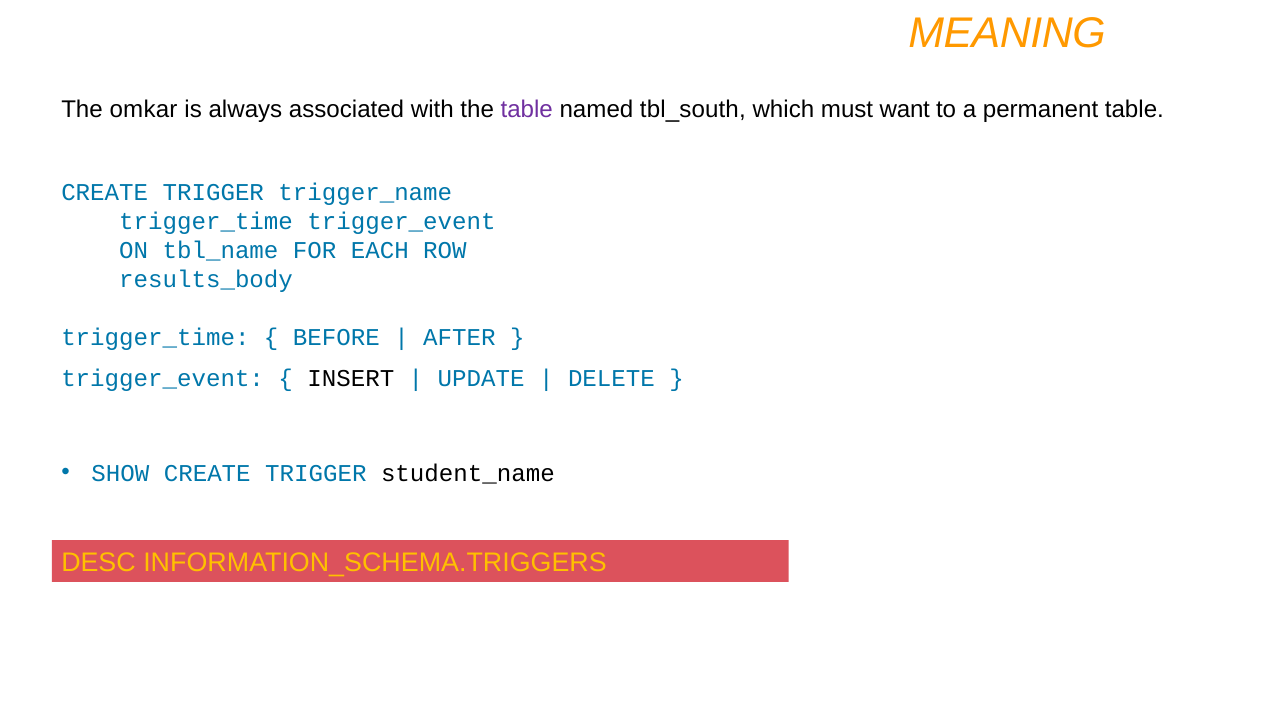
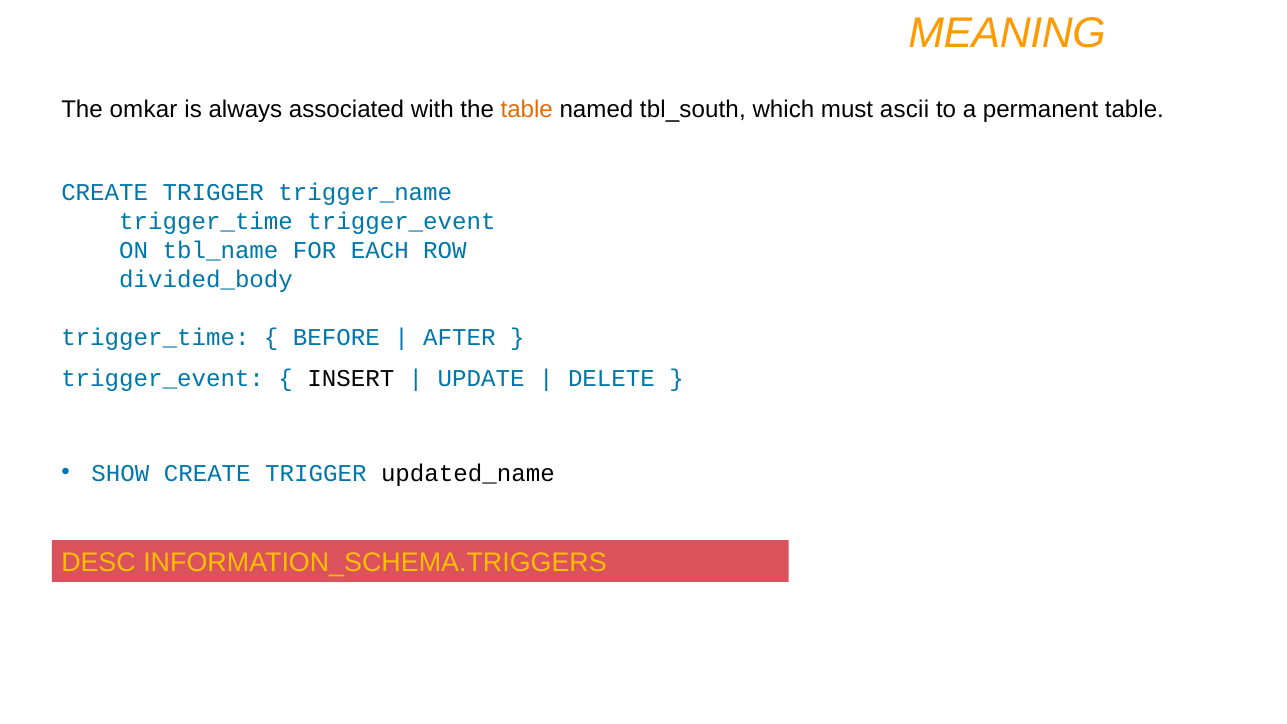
table colour: purple -> orange (527, 109)
want: want -> ascii (905, 109)
results_body: results_body -> divided_body (206, 279)
student_name: student_name -> updated_name (468, 473)
